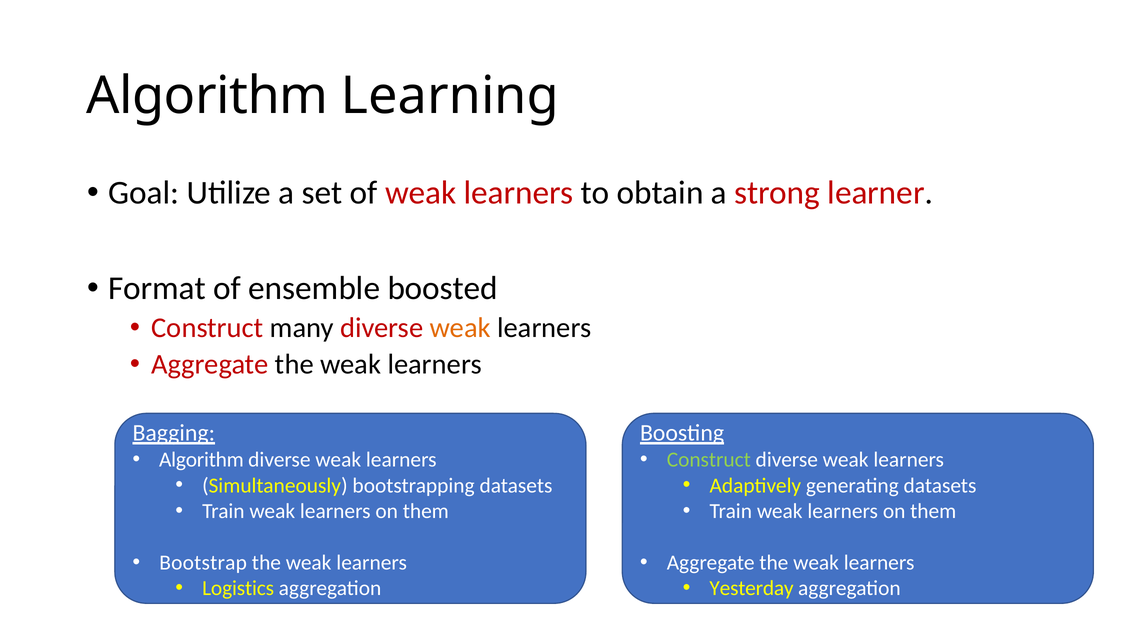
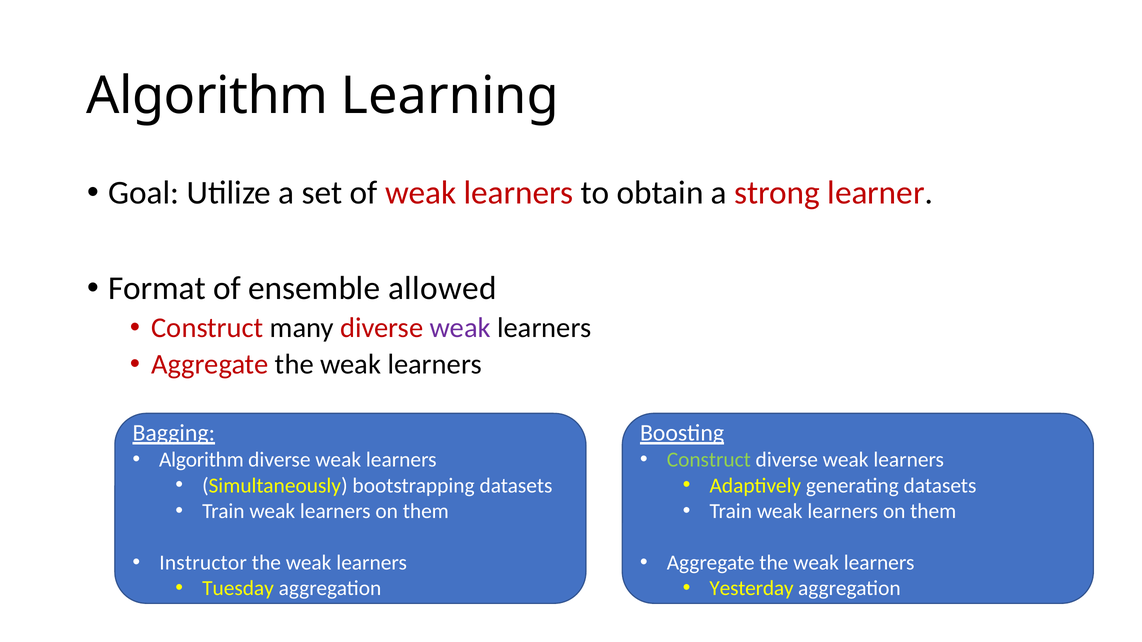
boosted: boosted -> allowed (442, 289)
weak colour: orange -> purple (460, 328)
Bootstrap: Bootstrap -> Instructor (203, 563)
Logistics: Logistics -> Tuesday (238, 589)
